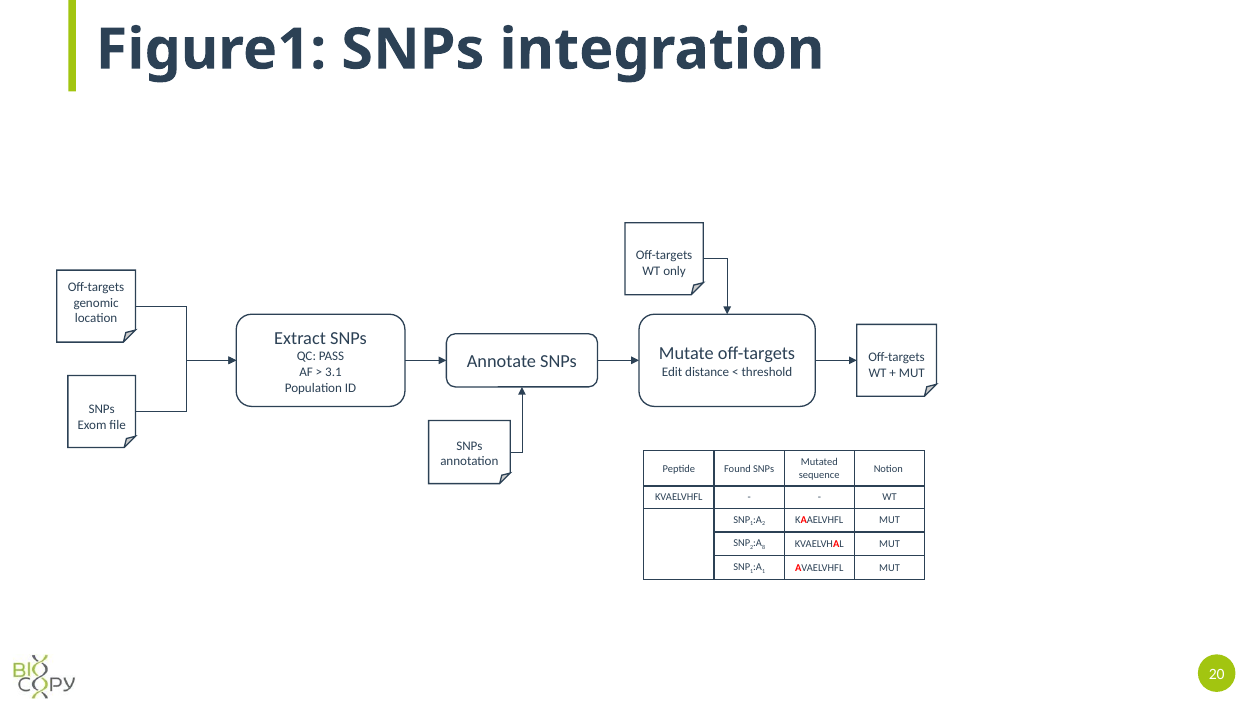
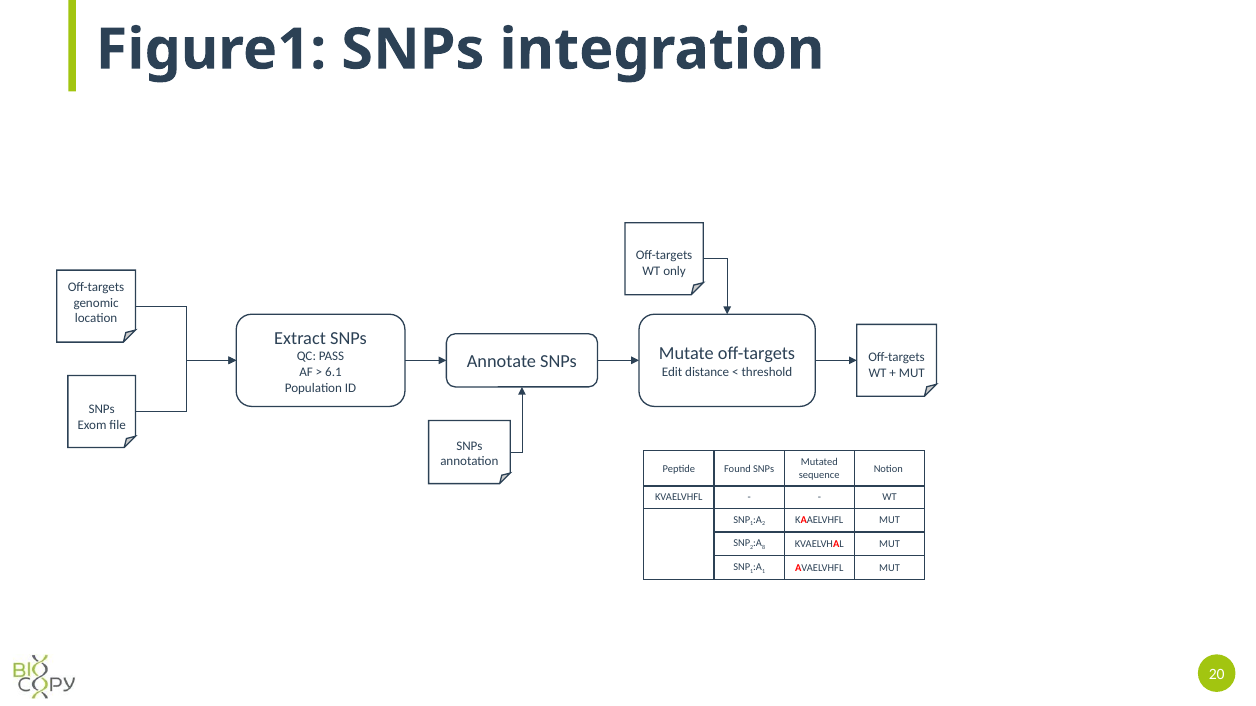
3.1: 3.1 -> 6.1 (333, 372)
